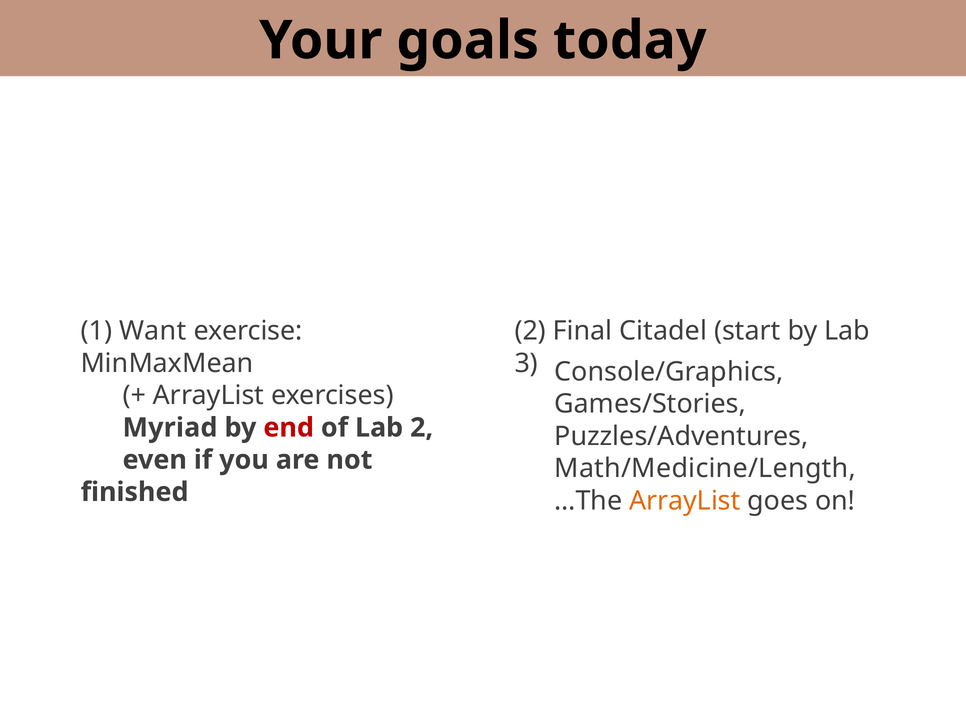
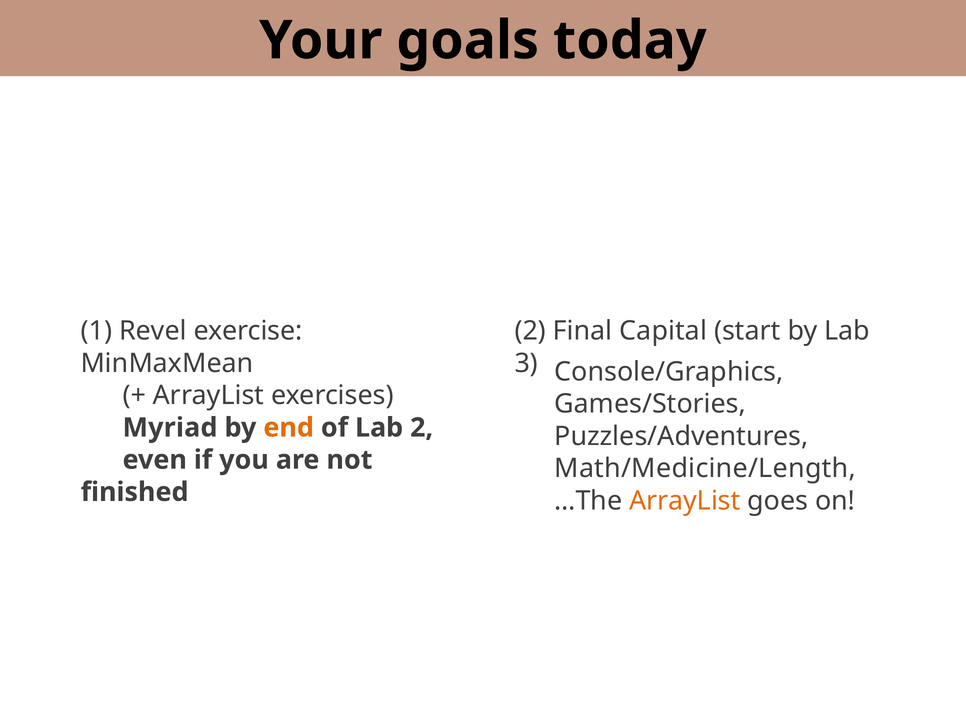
Want: Want -> Revel (153, 331)
Citadel: Citadel -> Capital (663, 331)
end colour: red -> orange (289, 428)
